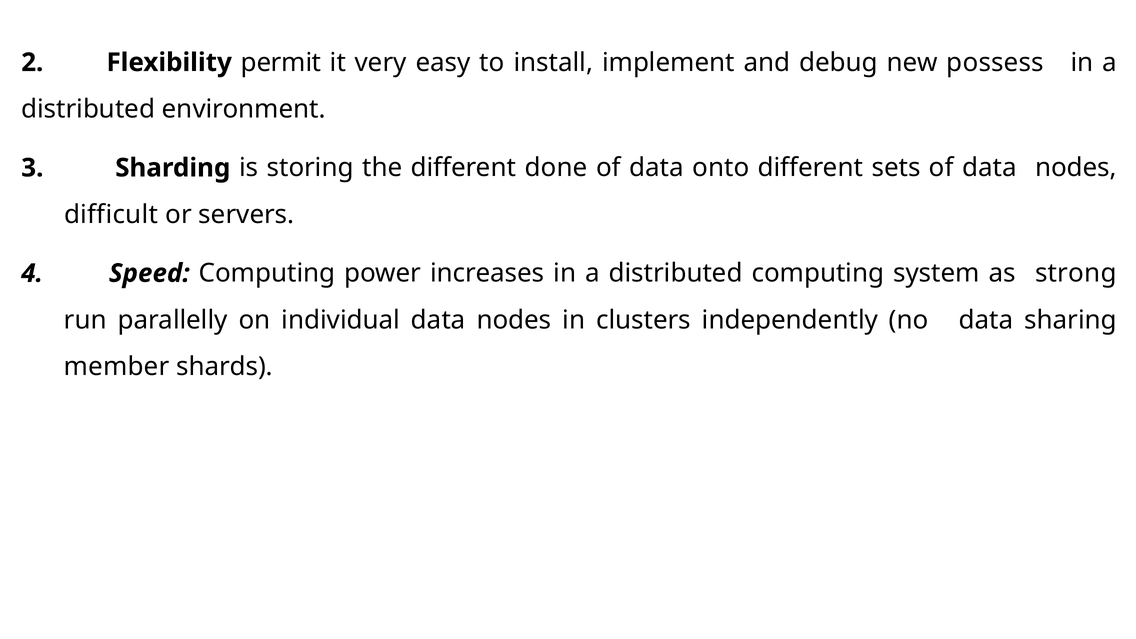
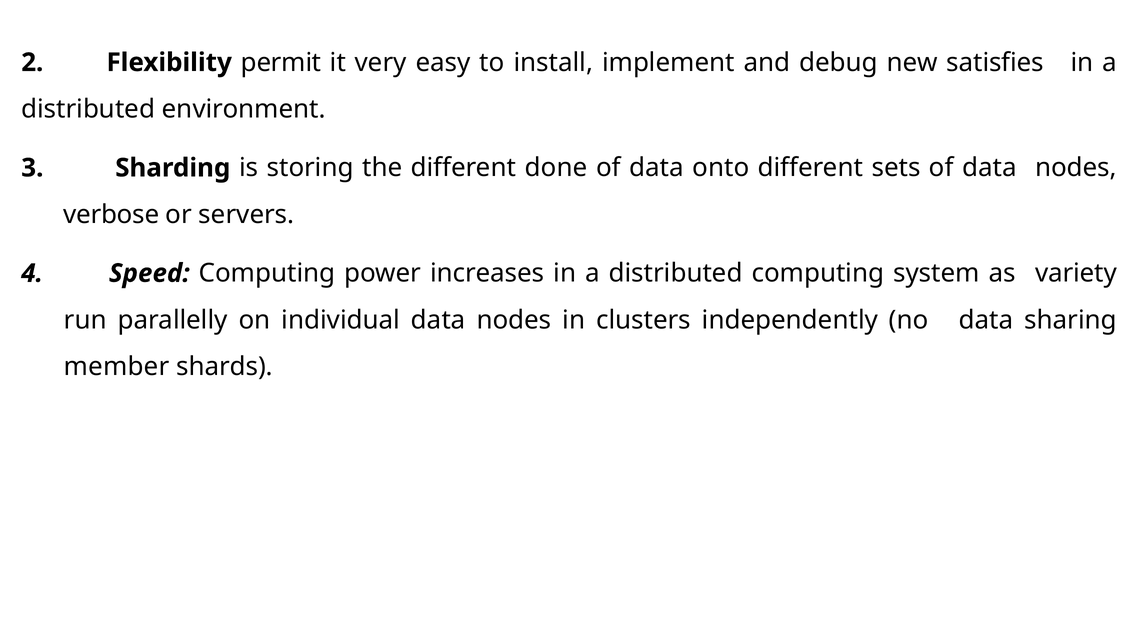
possess: possess -> satisfies (995, 62)
difficult: difficult -> verbose (111, 215)
strong: strong -> variety (1076, 273)
